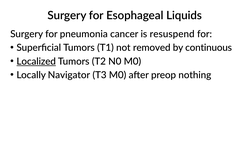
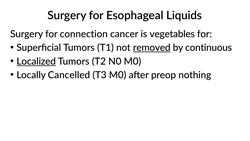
pneumonia: pneumonia -> connection (84, 34)
resuspend: resuspend -> vegetables (172, 34)
removed underline: none -> present (152, 48)
Navigator: Navigator -> Cancelled (69, 75)
